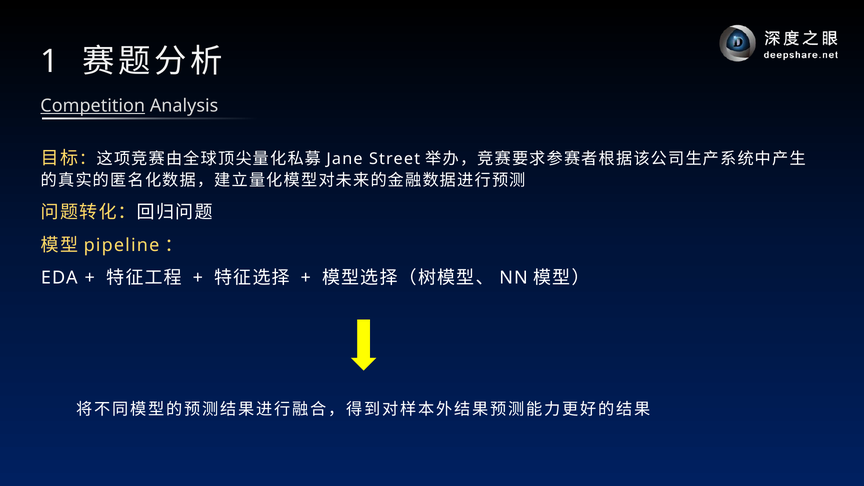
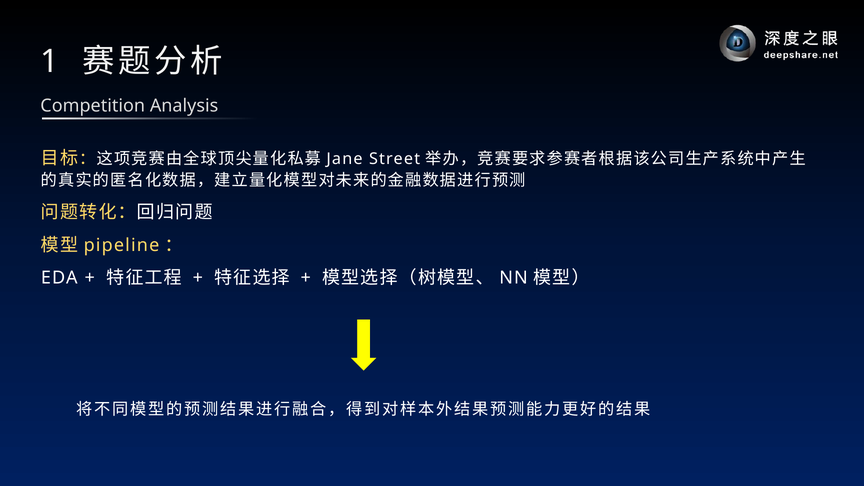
Competition underline: present -> none (93, 106)
